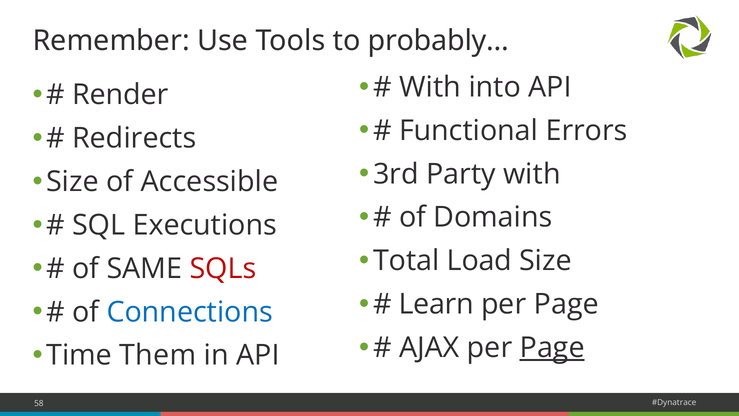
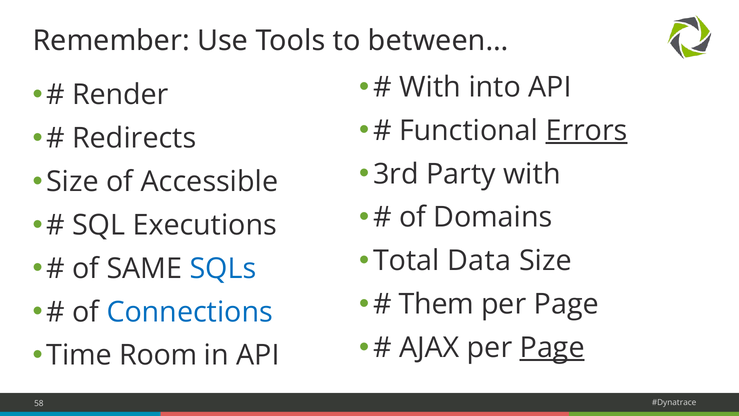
probably…: probably… -> between… (438, 40)
Errors underline: none -> present (587, 131)
Load: Load -> Data (479, 261)
SQLs colour: red -> blue (223, 268)
Learn: Learn -> Them (436, 304)
Them: Them -> Room (158, 355)
